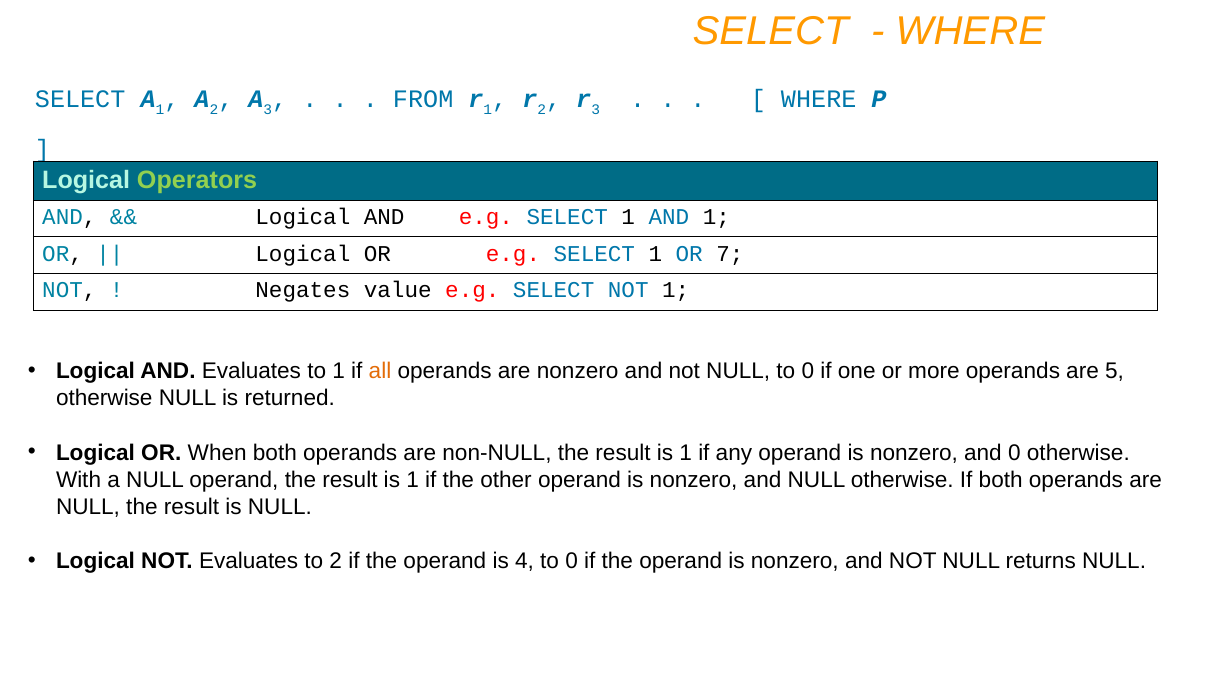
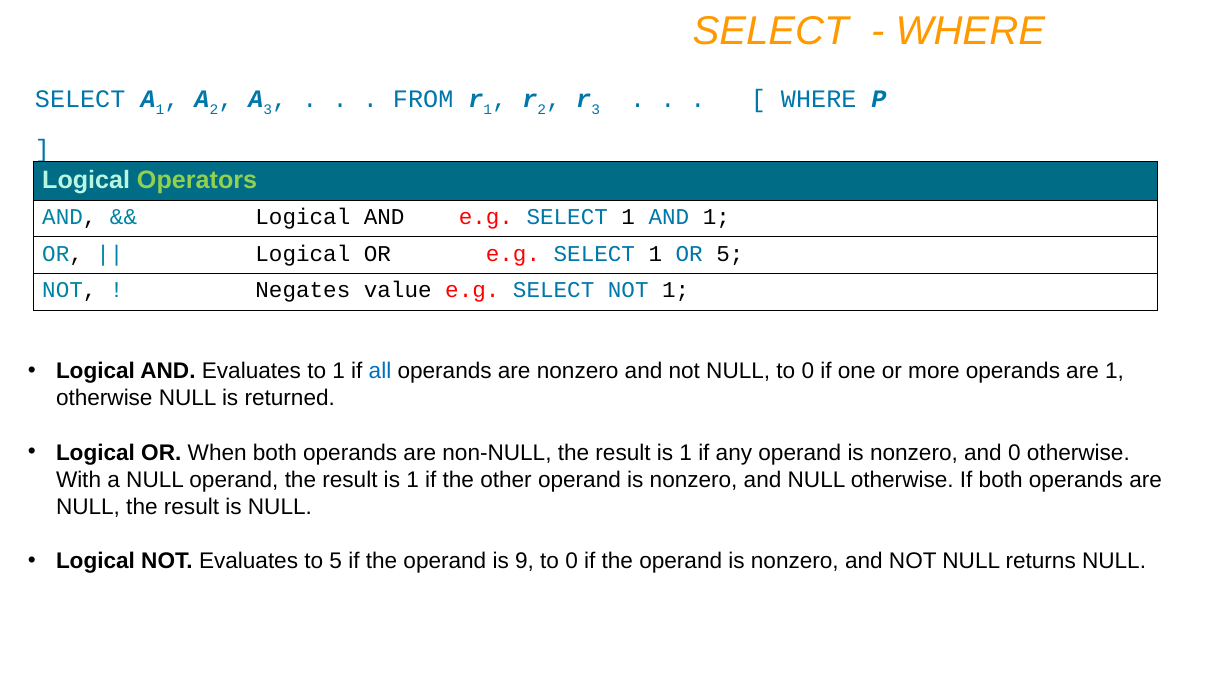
OR 7: 7 -> 5 (730, 254)
all colour: orange -> blue (380, 371)
are 5: 5 -> 1 (1115, 371)
to 2: 2 -> 5 (336, 561)
4: 4 -> 9 (525, 561)
